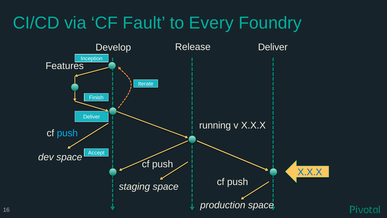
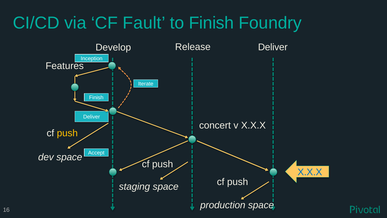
to Every: Every -> Finish (211, 23)
running: running -> concert (215, 125)
push colour: light blue -> yellow (67, 133)
